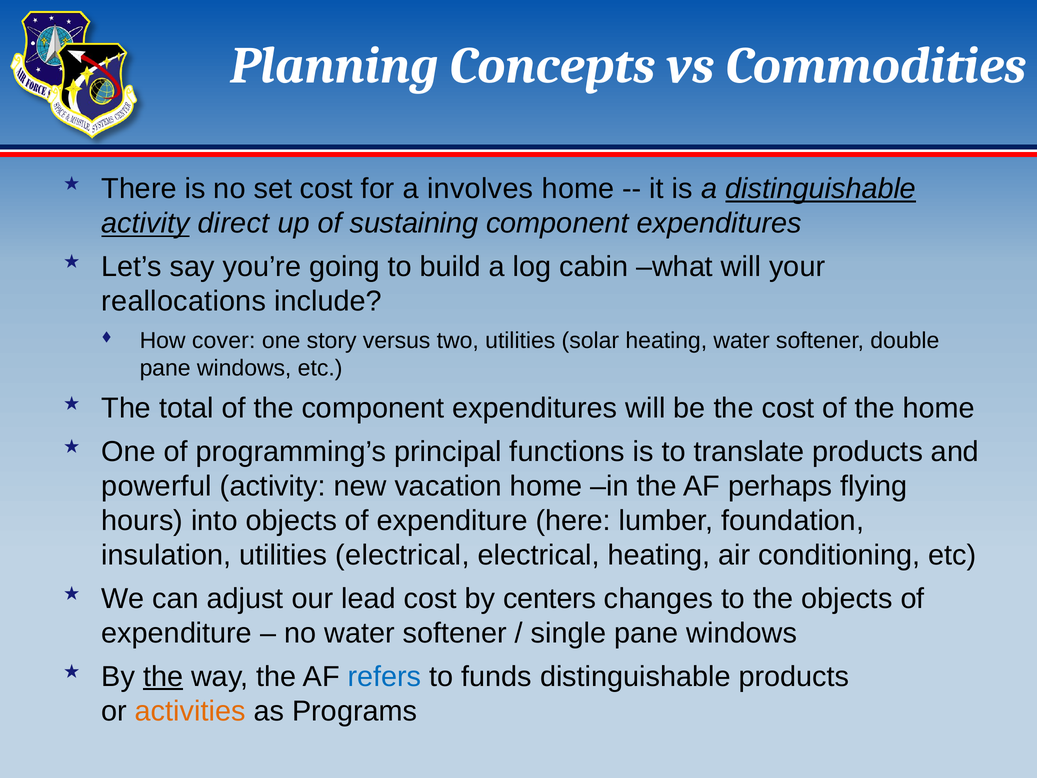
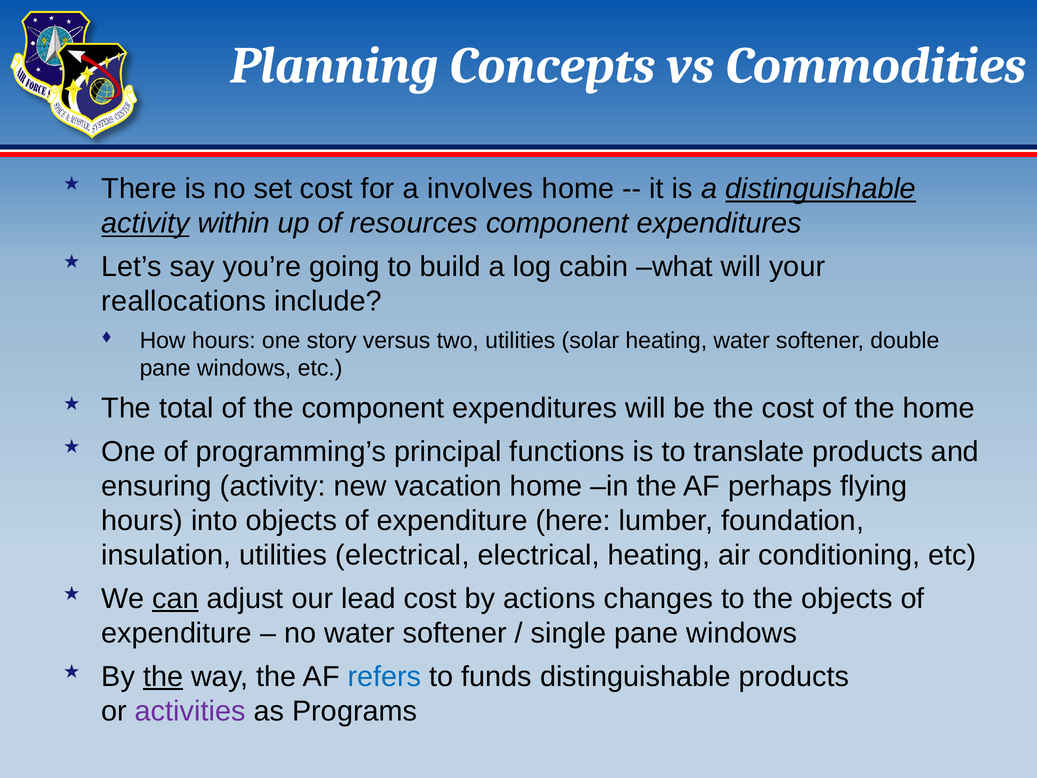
direct: direct -> within (234, 223)
sustaining: sustaining -> resources (414, 223)
How cover: cover -> hours (224, 340)
powerful: powerful -> ensuring (157, 486)
can underline: none -> present (175, 598)
centers: centers -> actions (549, 598)
activities colour: orange -> purple (190, 711)
